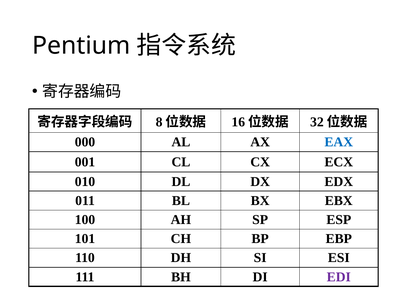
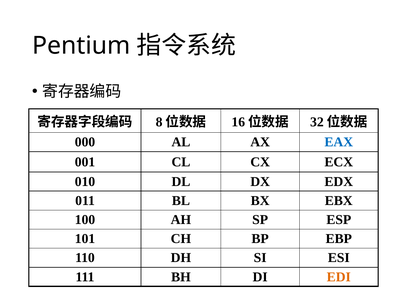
EDI colour: purple -> orange (339, 277)
